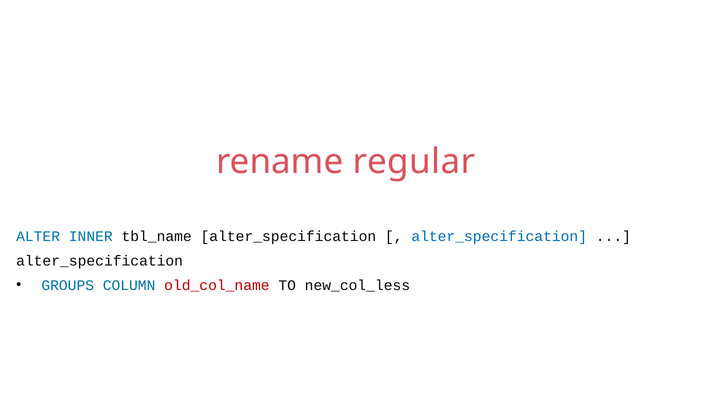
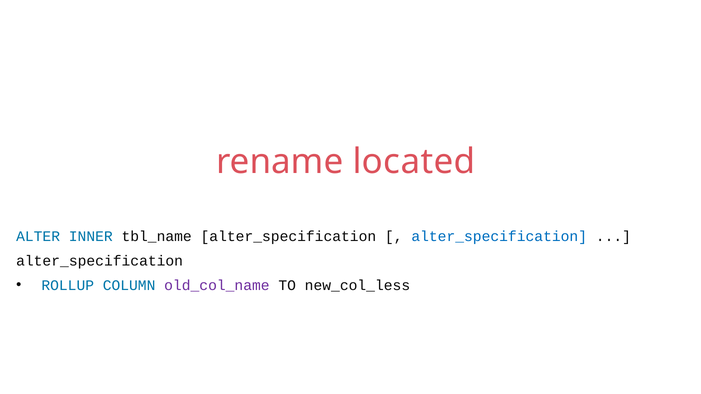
regular: regular -> located (414, 162)
GROUPS: GROUPS -> ROLLUP (68, 285)
old_col_name colour: red -> purple (217, 285)
